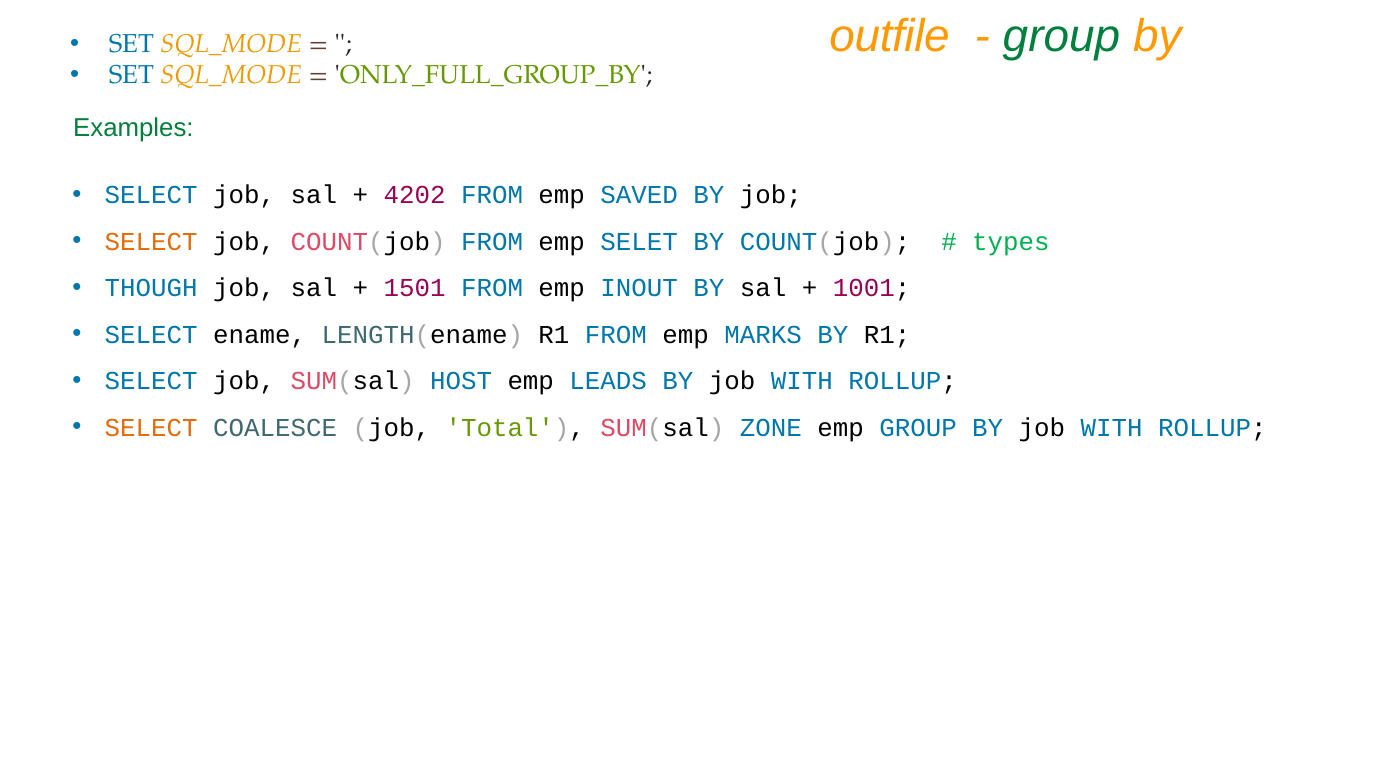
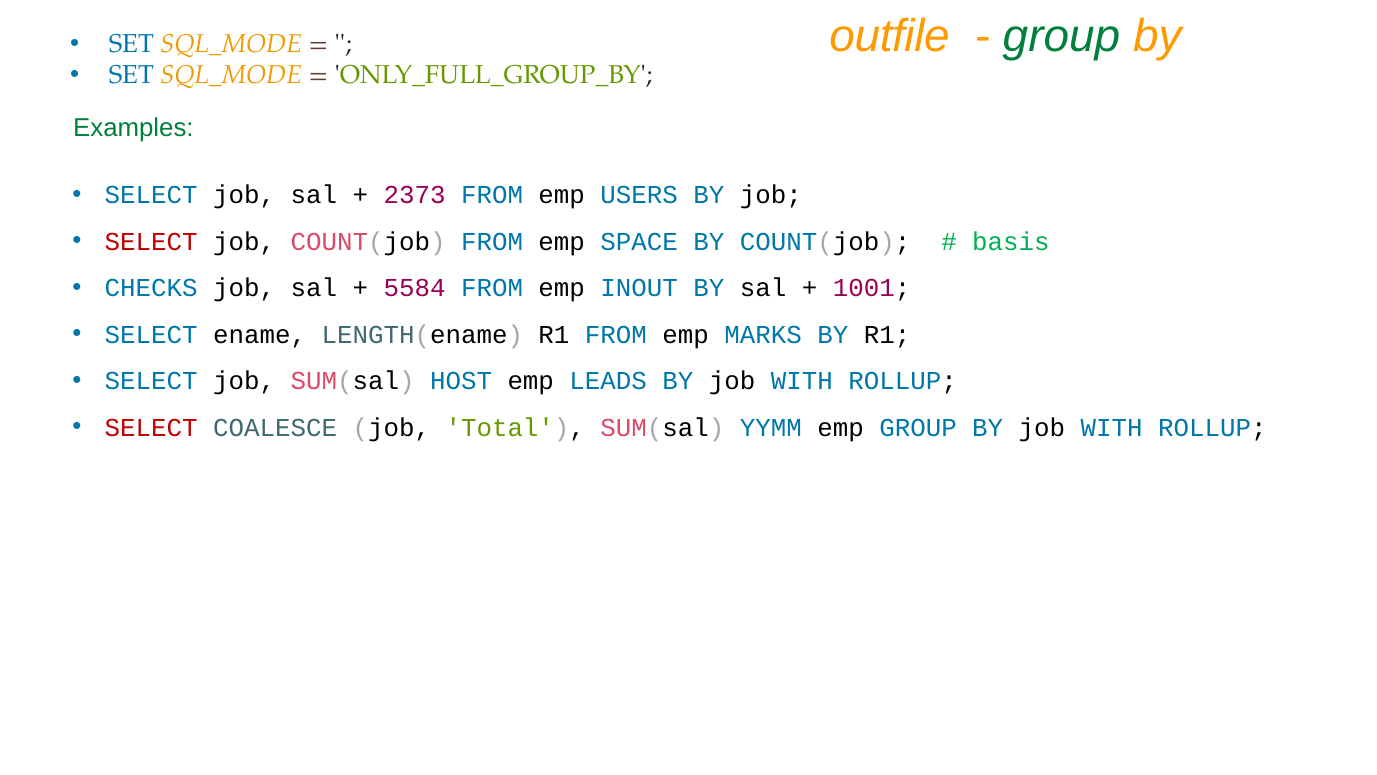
4202: 4202 -> 2373 (415, 195)
SAVED: SAVED -> USERS (639, 195)
SELECT colour: orange -> red (151, 241)
SELET: SELET -> SPACE (639, 241)
types: types -> basis (1011, 241)
THOUGH: THOUGH -> CHECKS (151, 288)
1501: 1501 -> 5584 (415, 288)
SELECT colour: orange -> red (151, 427)
ZONE: ZONE -> YYMM (771, 427)
